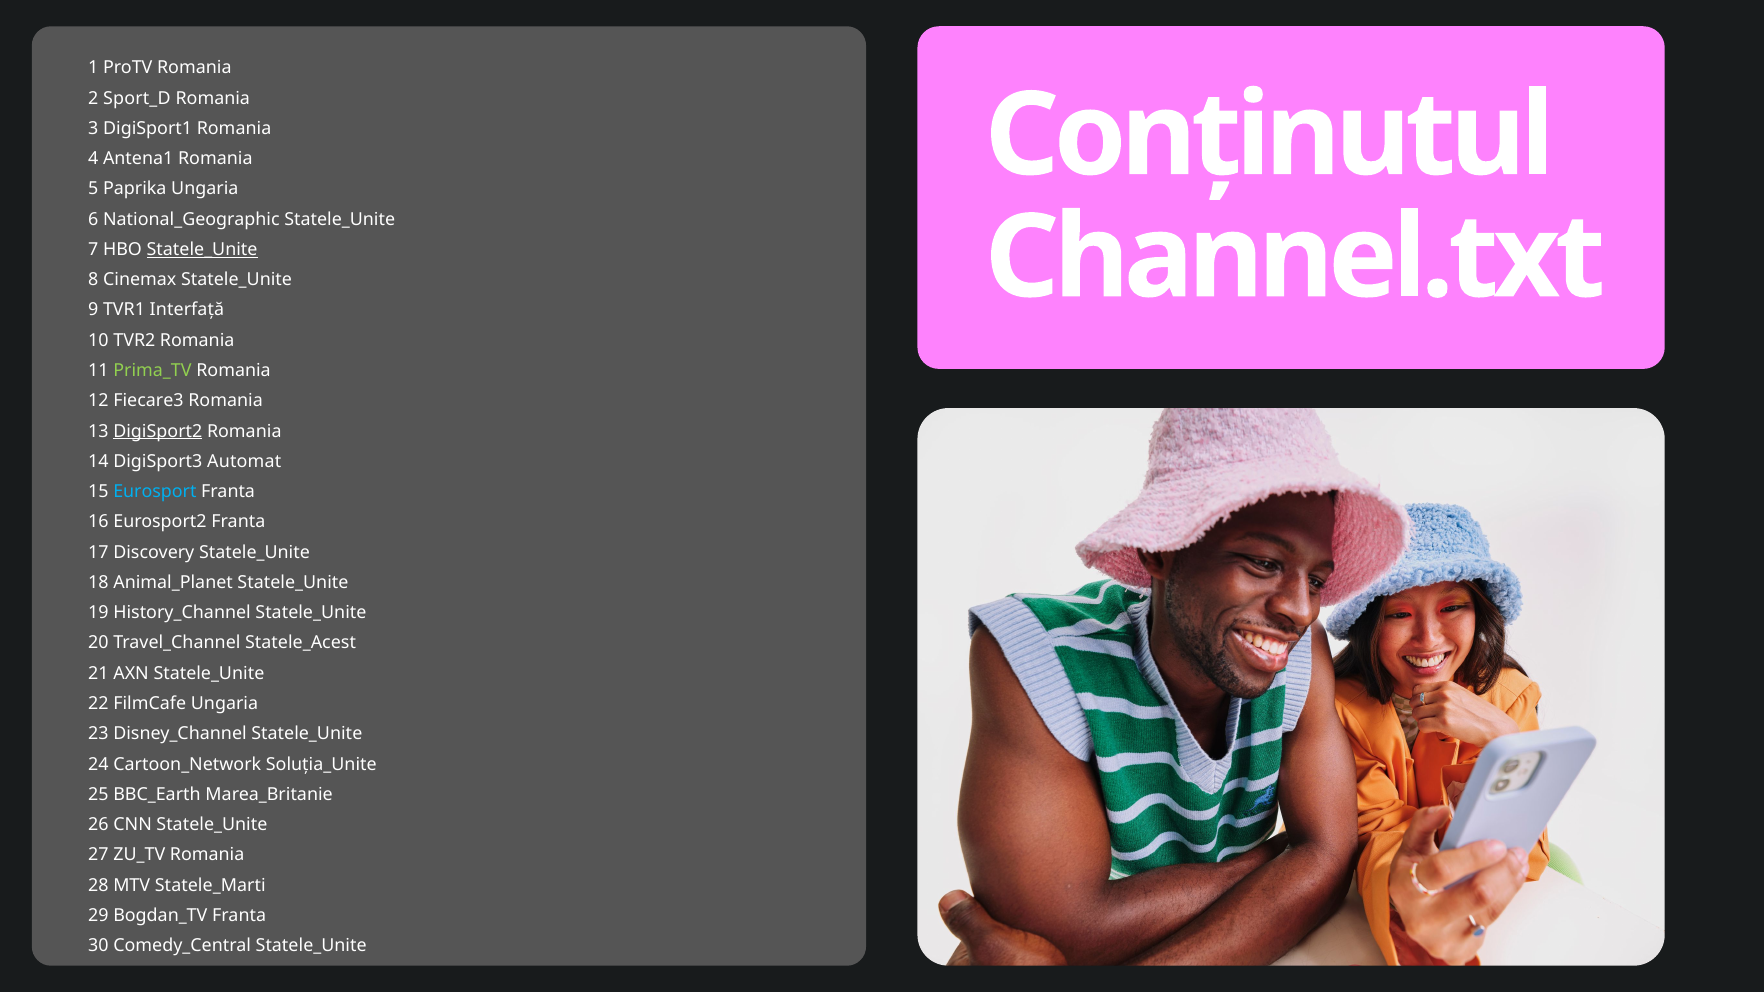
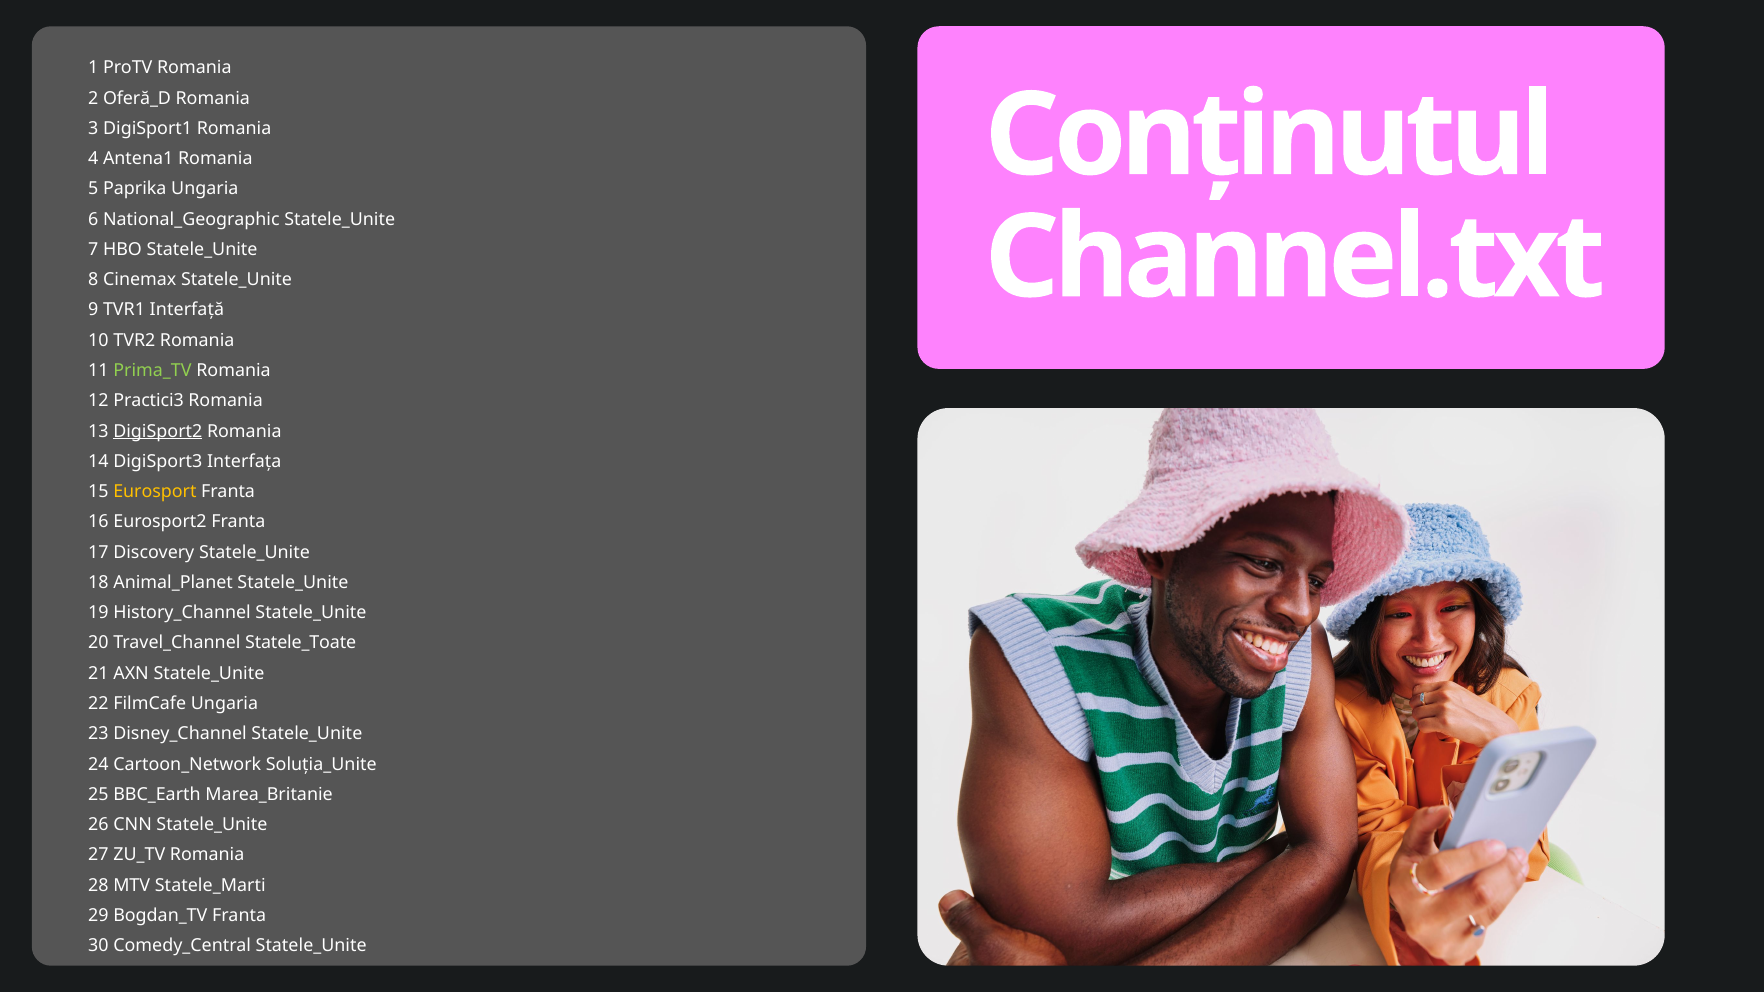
Sport_D: Sport_D -> Oferă_D (137, 98)
Statele_Unite underline: present -> none (202, 250)
Fiecare3: Fiecare3 -> Practici3 (149, 401)
Automat: Automat -> Interfața (244, 462)
Eurosport colour: light blue -> yellow (155, 492)
Statele_Acest: Statele_Acest -> Statele_Toate (301, 643)
